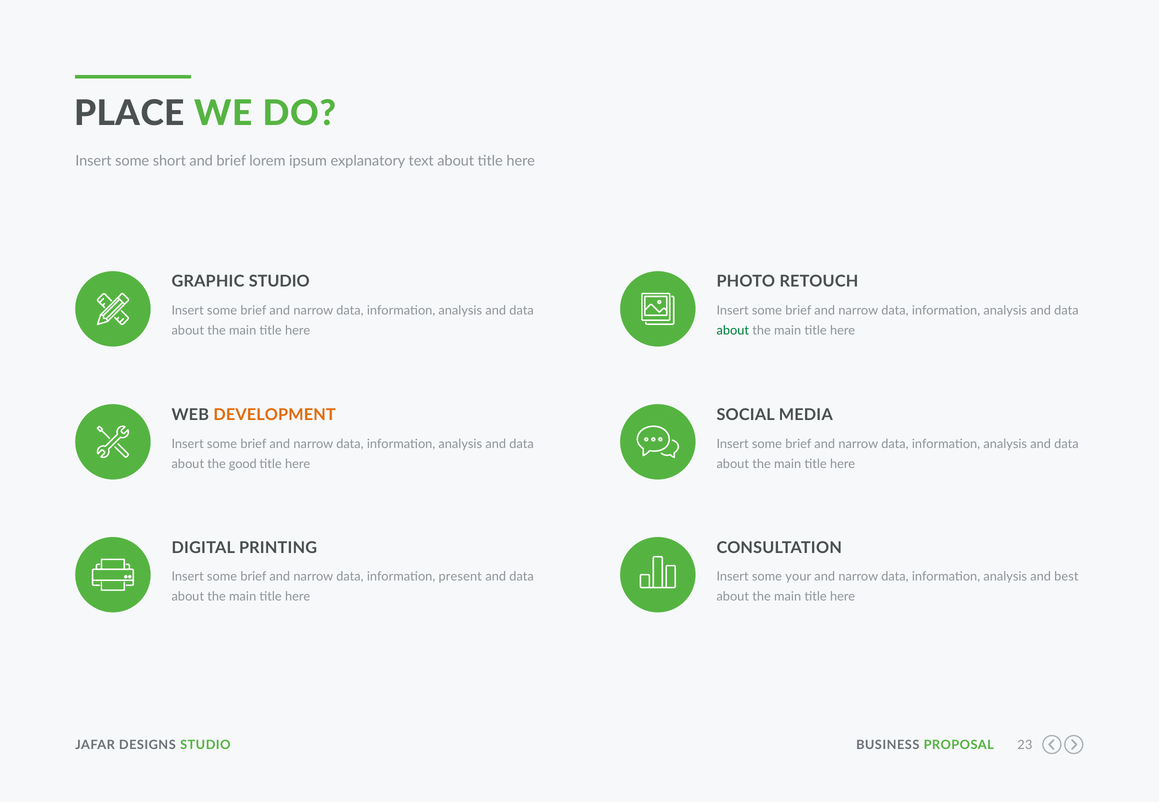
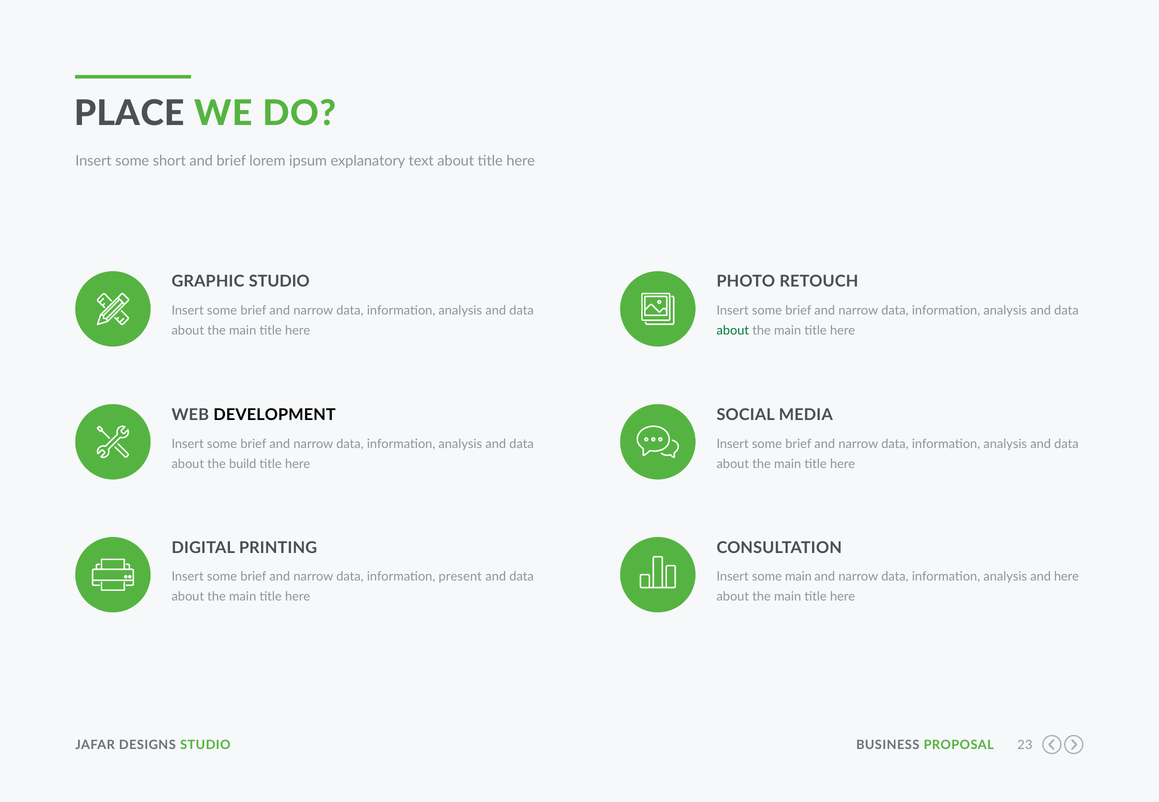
DEVELOPMENT colour: orange -> black (275, 415)
good: good -> build (243, 464)
some your: your -> main (798, 577)
and best: best -> here (1067, 577)
